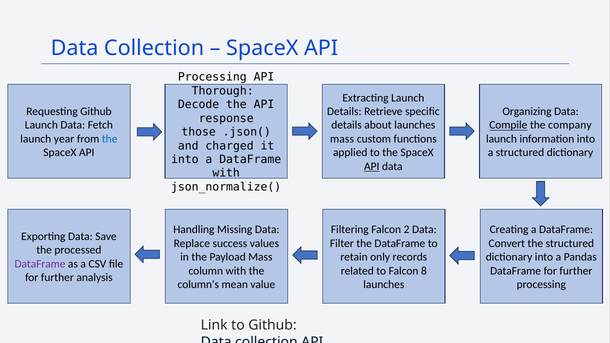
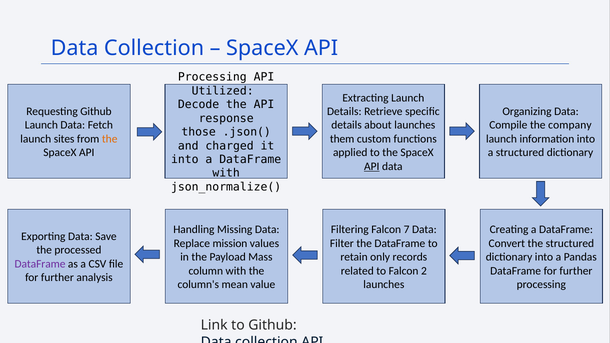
Thorough: Thorough -> Utilized (223, 91)
Compile underline: present -> none (508, 125)
year: year -> sites (64, 139)
the colour: blue -> orange (110, 139)
mass: mass -> them (342, 139)
2: 2 -> 7 (407, 230)
success: success -> mission (230, 243)
8: 8 -> 2 (424, 271)
